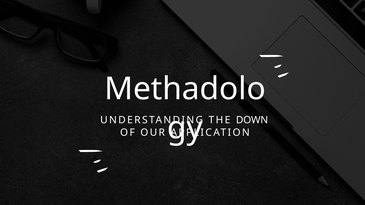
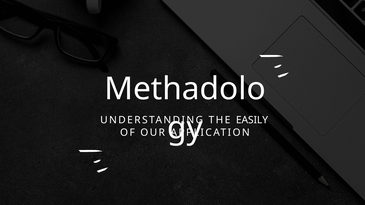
DOWN: DOWN -> EASILY (252, 120)
